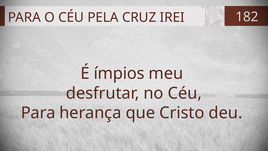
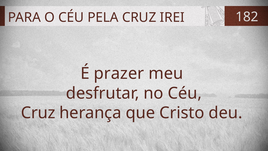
ímpios: ímpios -> prazer (119, 73)
Para: Para -> Cruz (38, 113)
